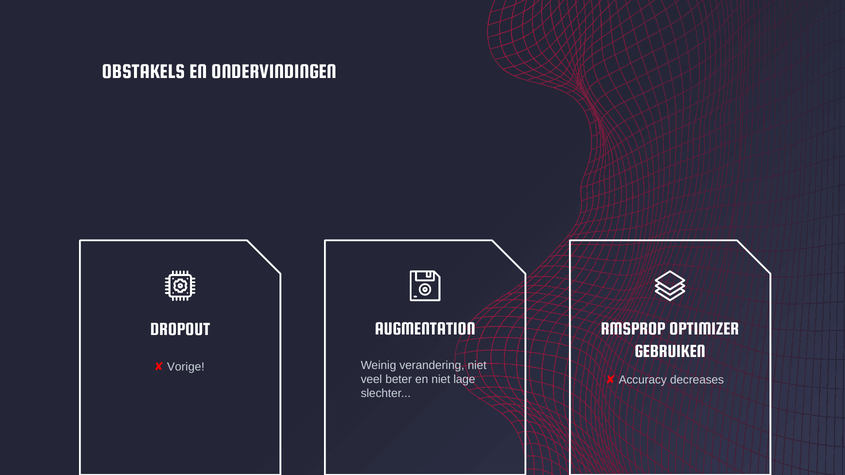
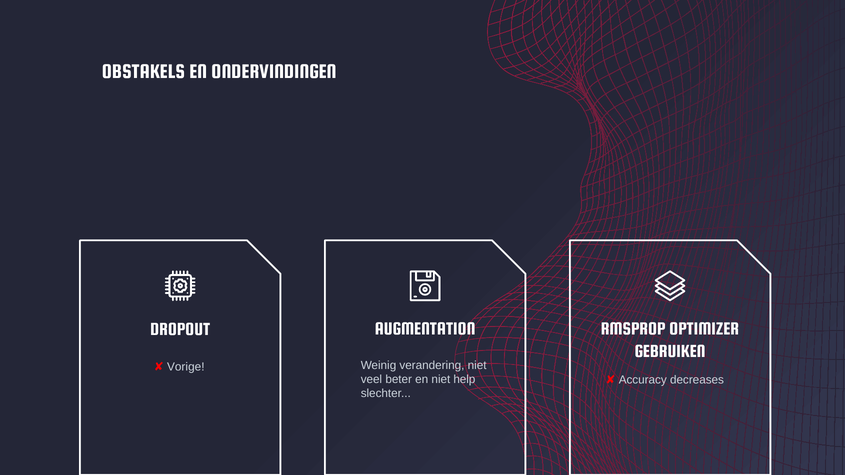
lage: lage -> help (464, 380)
